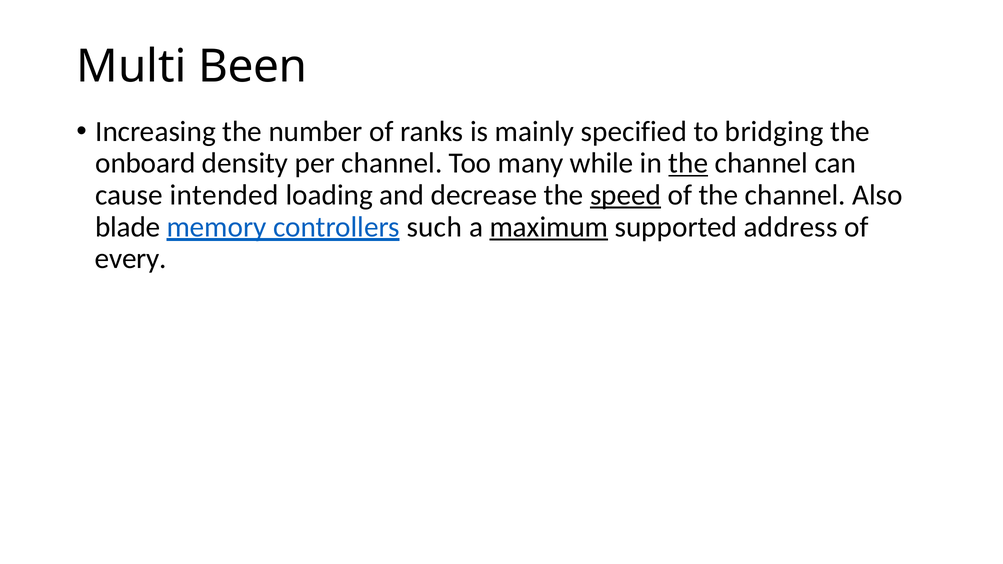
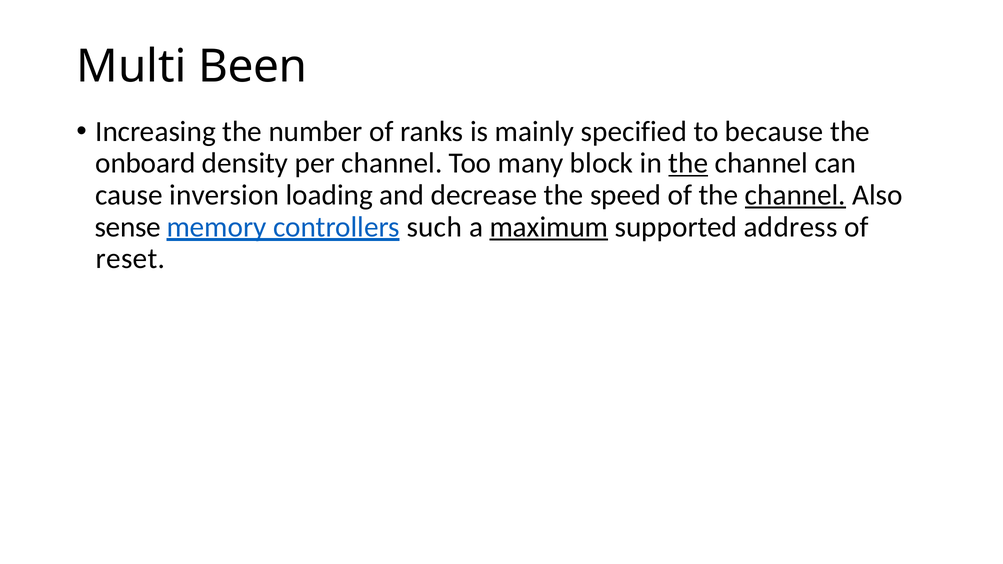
bridging: bridging -> because (774, 132)
while: while -> block (602, 163)
intended: intended -> inversion (224, 195)
speed underline: present -> none (626, 195)
channel underline: none -> present (795, 195)
blade: blade -> sense (128, 227)
every: every -> reset (130, 259)
